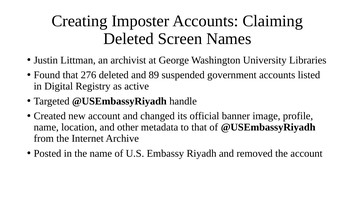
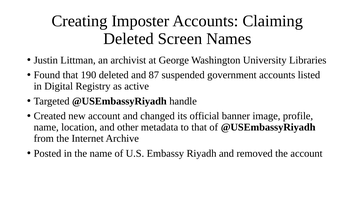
276: 276 -> 190 (89, 75)
89: 89 -> 87 (154, 75)
